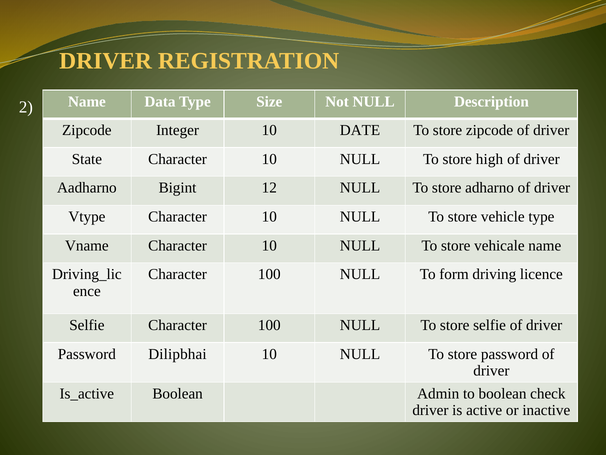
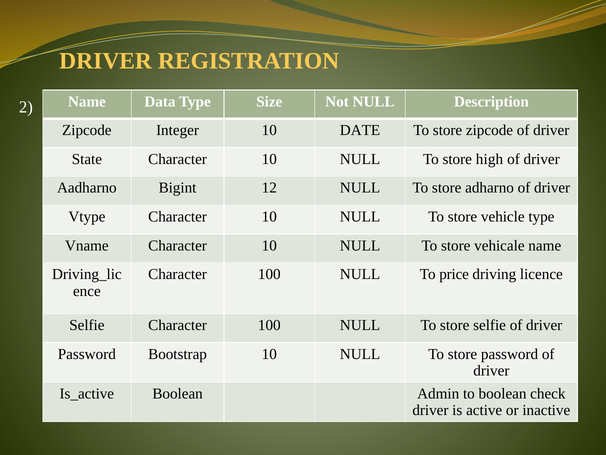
form: form -> price (454, 274)
Dilipbhai: Dilipbhai -> Bootstrap (178, 354)
